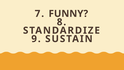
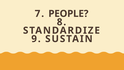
FUNNY: FUNNY -> PEOPLE (68, 14)
